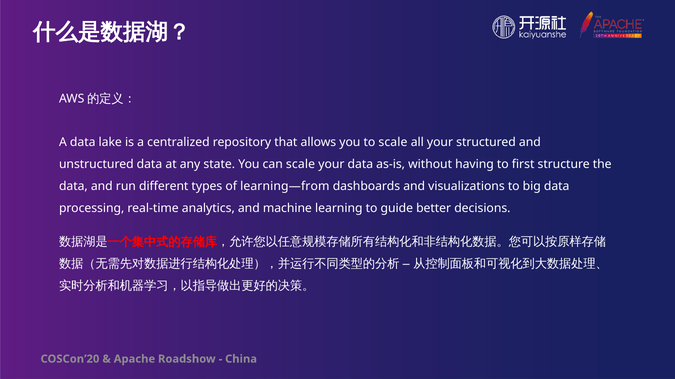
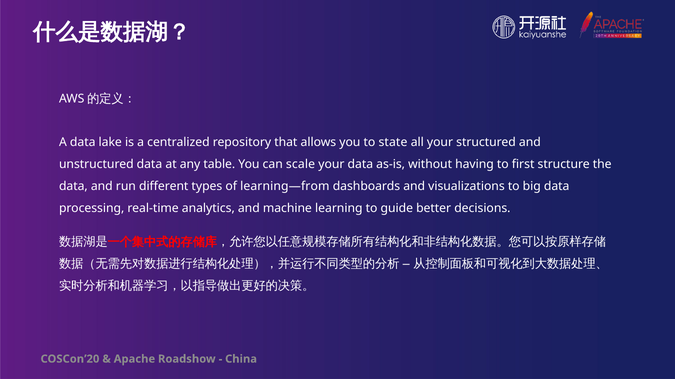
to scale: scale -> state (393, 143)
state: state -> table (219, 165)
